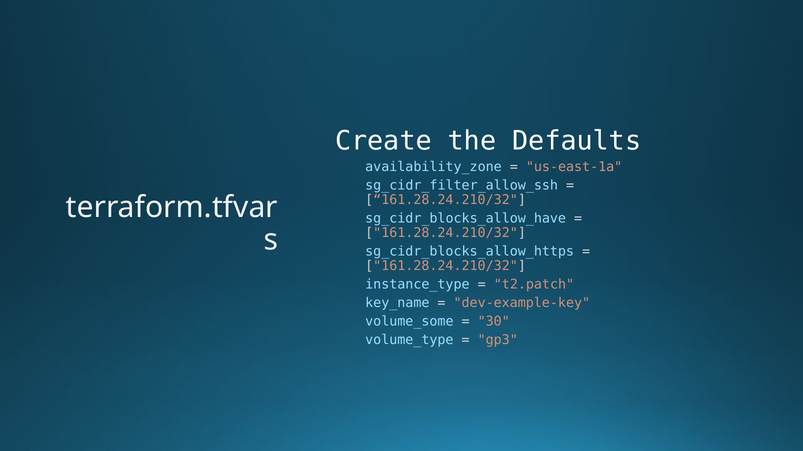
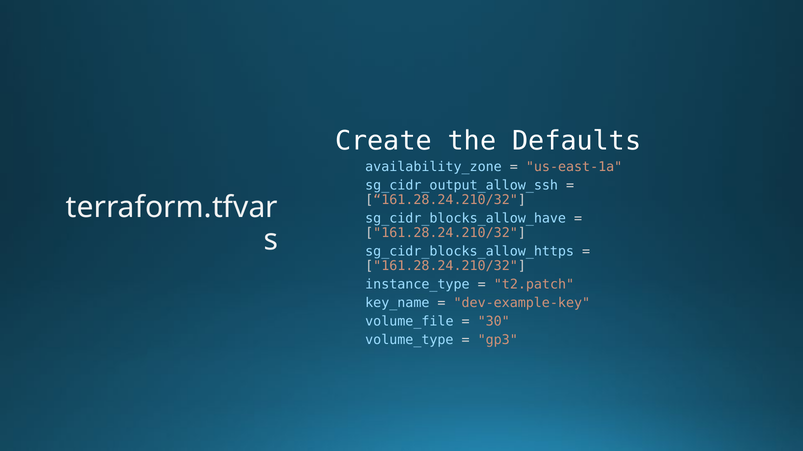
sg_cidr_filter_allow_ssh: sg_cidr_filter_allow_ssh -> sg_cidr_output_allow_ssh (462, 186)
volume_some: volume_some -> volume_file (409, 322)
